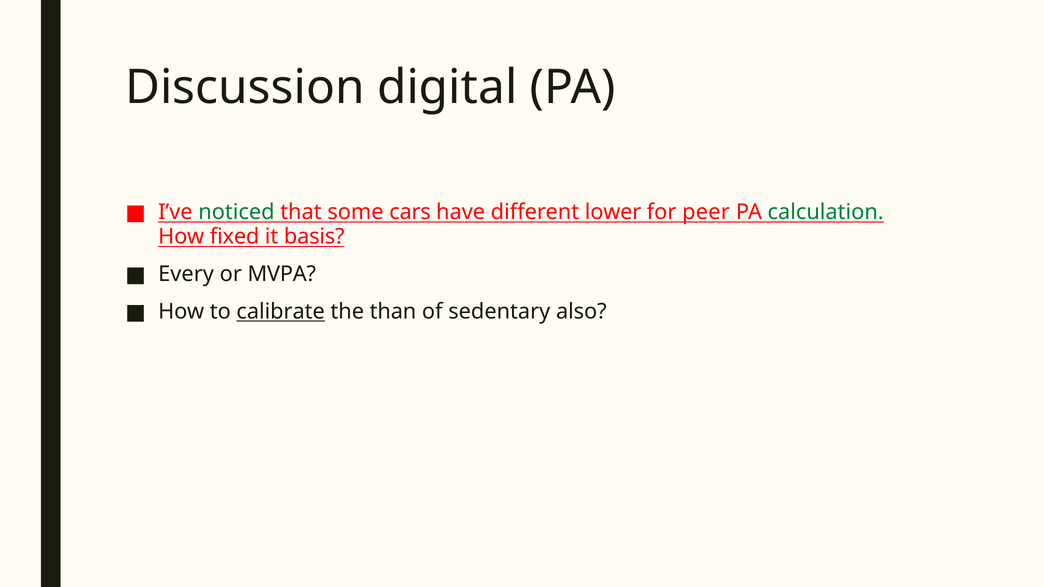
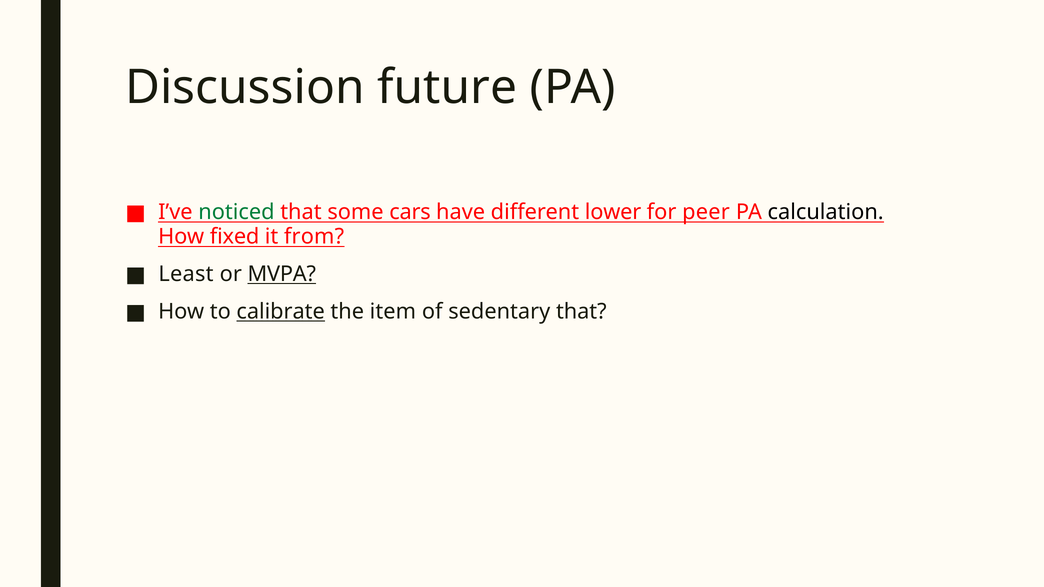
digital: digital -> future (447, 88)
calculation colour: green -> black (826, 212)
basis: basis -> from (314, 237)
Every: Every -> Least (186, 274)
MVPA underline: none -> present (282, 274)
than: than -> item (393, 312)
sedentary also: also -> that (581, 312)
